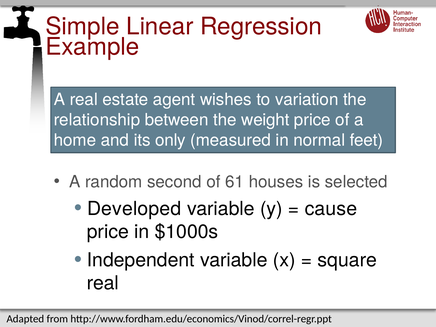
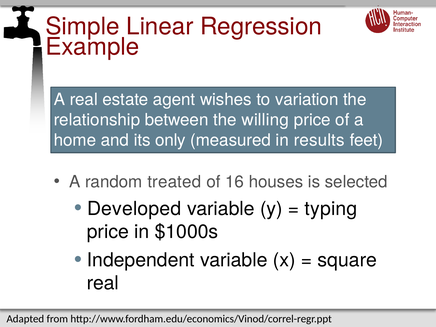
weight: weight -> willing (265, 120)
normal: normal -> results (319, 140)
second: second -> treated (174, 182)
61: 61 -> 16 (235, 182)
cause: cause -> typing (331, 209)
